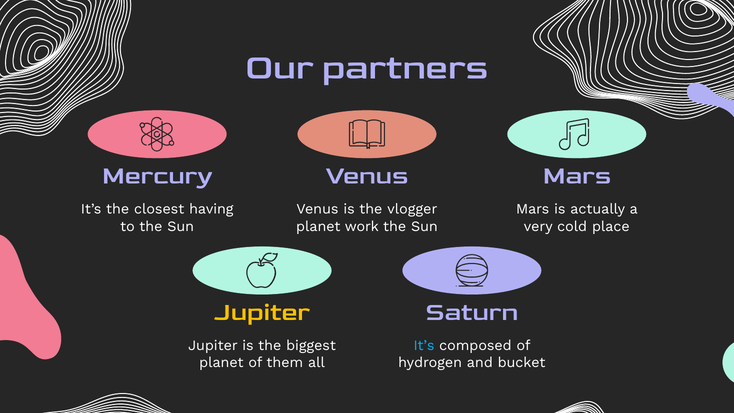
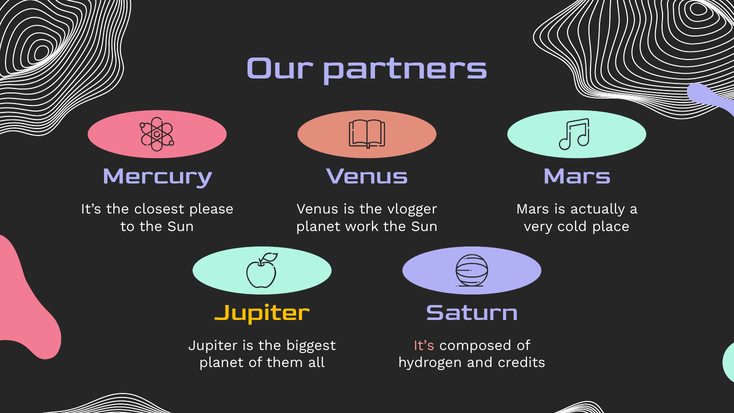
having: having -> please (211, 209)
It’s colour: light blue -> pink (424, 345)
bucket: bucket -> credits (522, 363)
